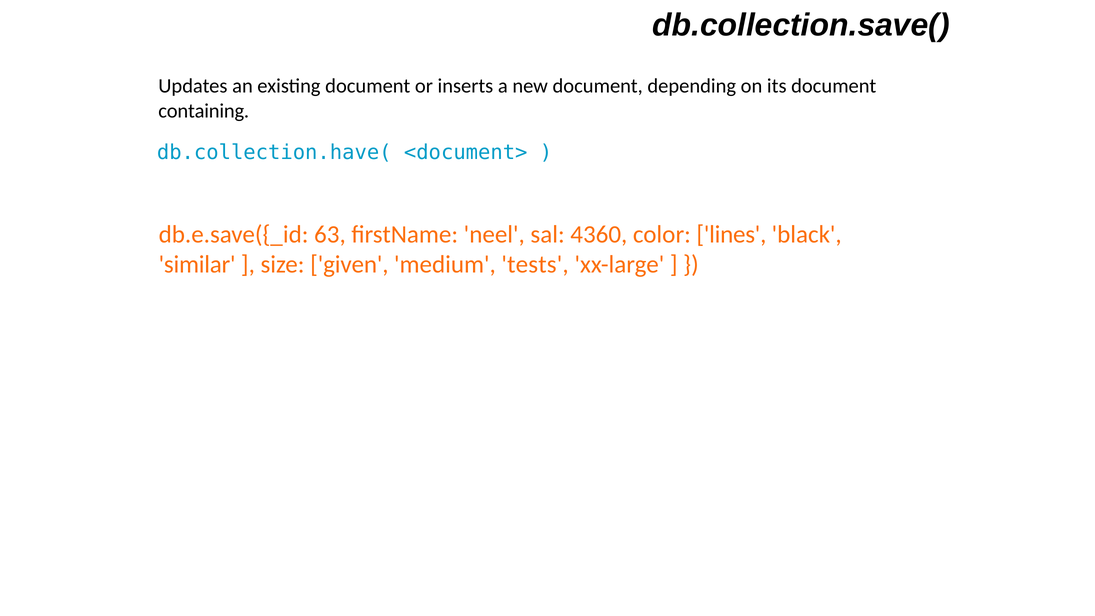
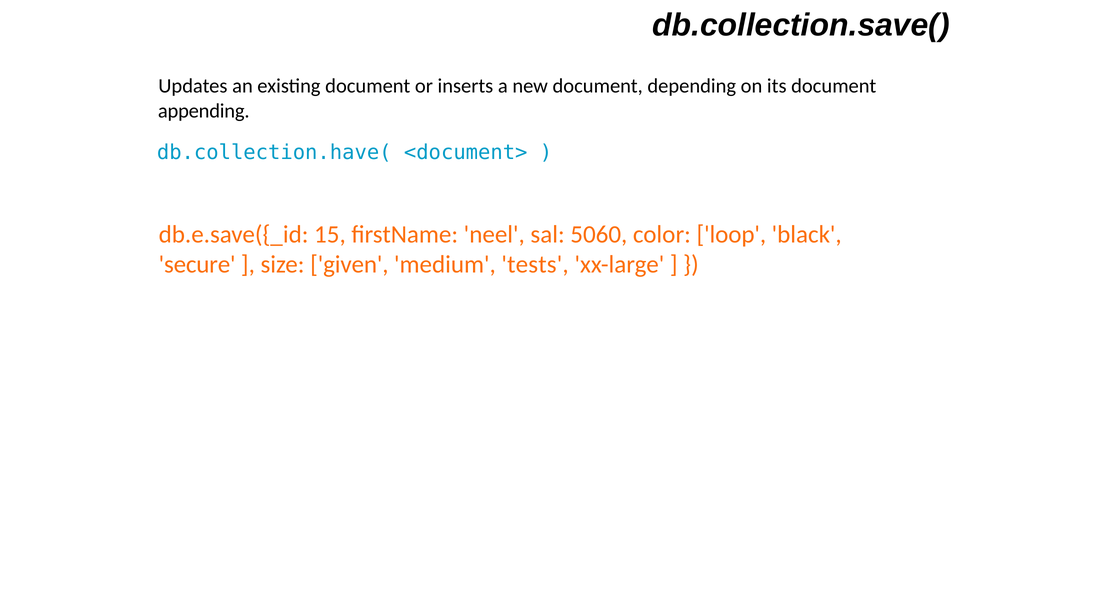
containing: containing -> appending (204, 111)
63: 63 -> 15 (330, 235)
4360: 4360 -> 5060 (599, 235)
lines: lines -> loop (731, 235)
similar: similar -> secure (197, 265)
